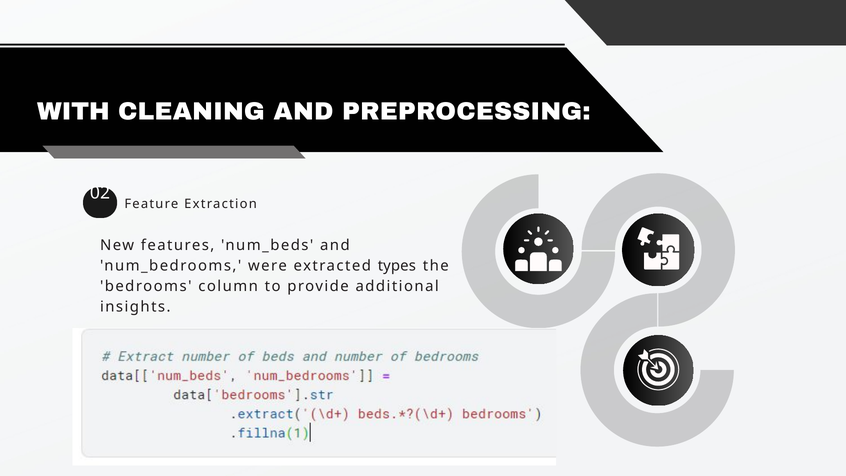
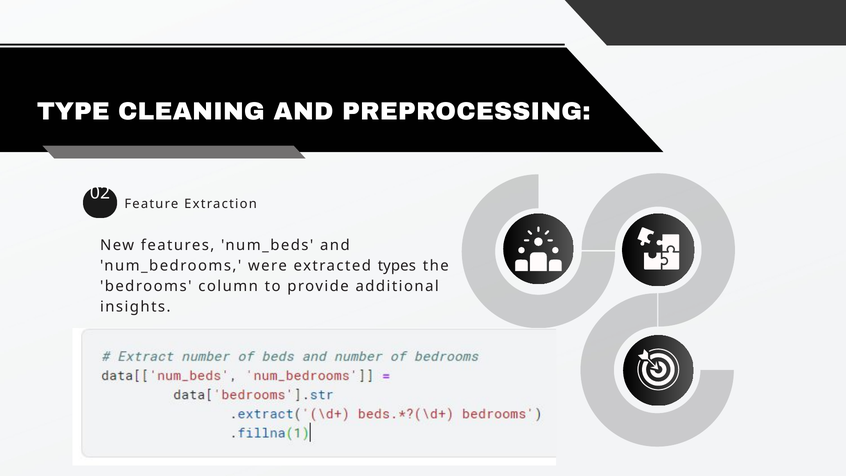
WITH: WITH -> TYPE (73, 112)
